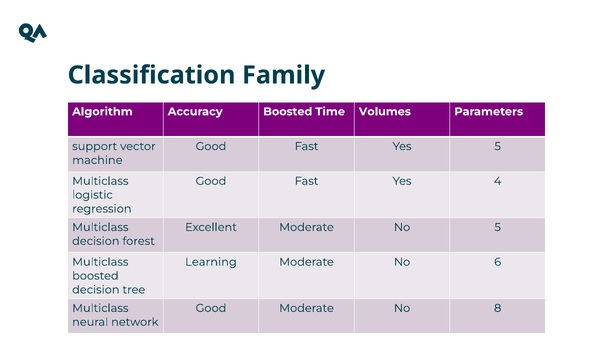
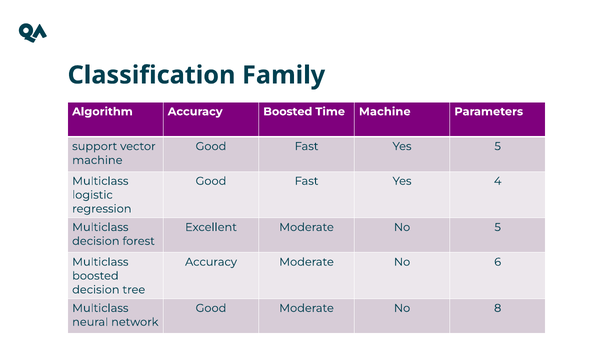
Time Volumes: Volumes -> Machine (385, 112)
Learning: Learning -> Accuracy (211, 262)
